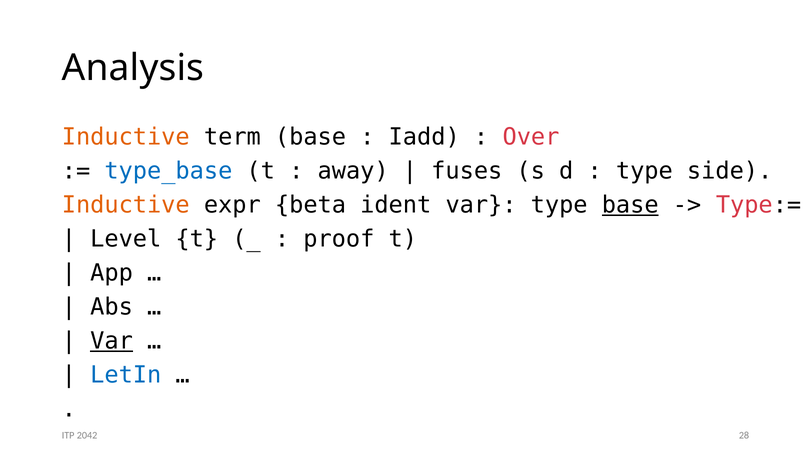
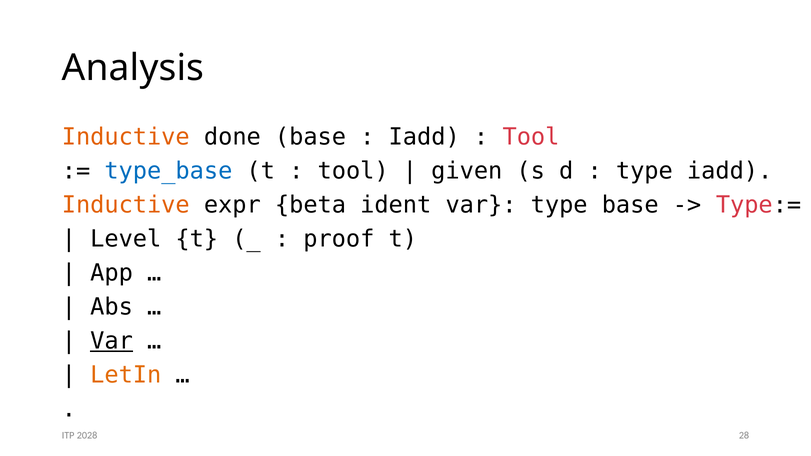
term: term -> done (232, 137)
Over: Over -> Tool (531, 137)
away: away -> tool (353, 171)
fuses: fuses -> given (467, 171)
type side: side -> iadd (730, 171)
base underline: present -> none (630, 205)
LetIn colour: blue -> orange (126, 375)
2042: 2042 -> 2028 (87, 436)
